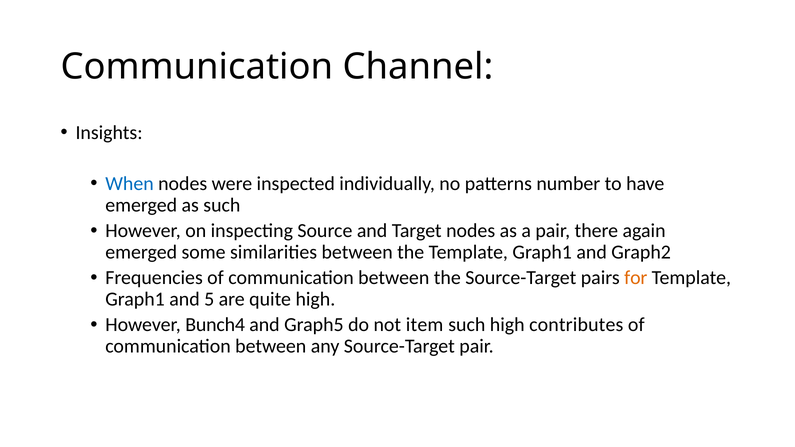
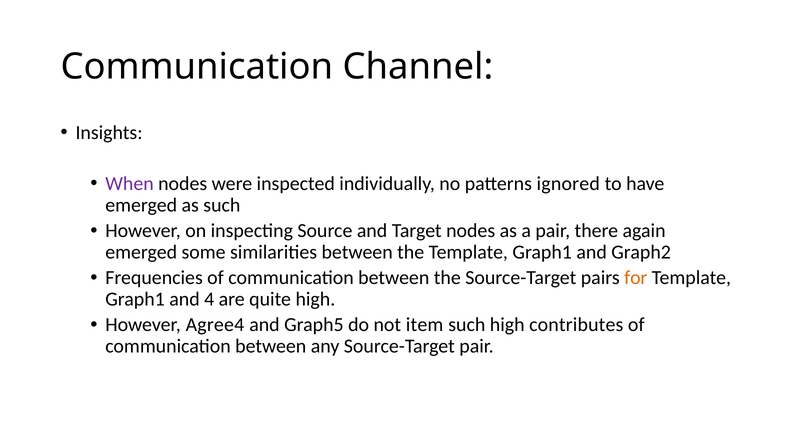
When colour: blue -> purple (130, 184)
number: number -> ignored (568, 184)
5: 5 -> 4 (209, 299)
Bunch4: Bunch4 -> Agree4 (215, 325)
